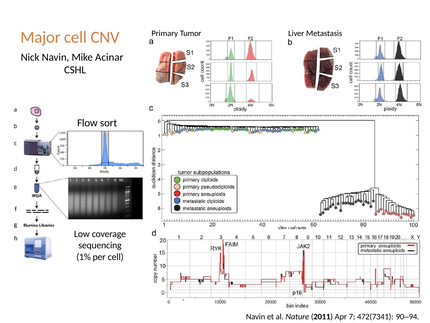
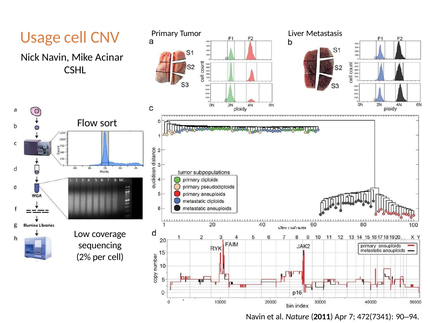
Major: Major -> Usage (40, 37)
1%: 1% -> 2% (84, 257)
